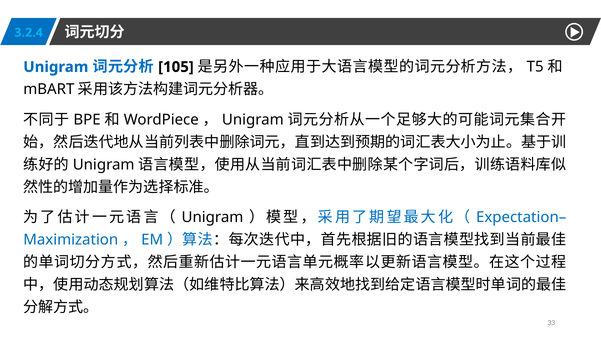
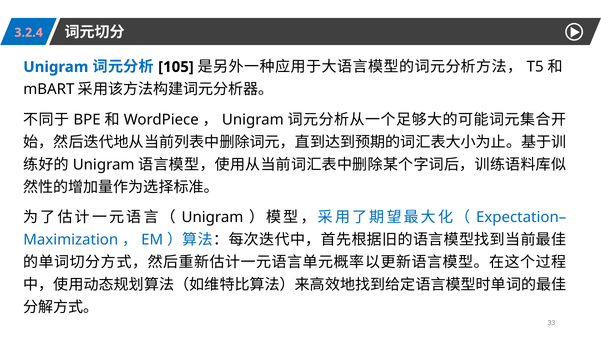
3.2.4 colour: light blue -> pink (29, 33)
